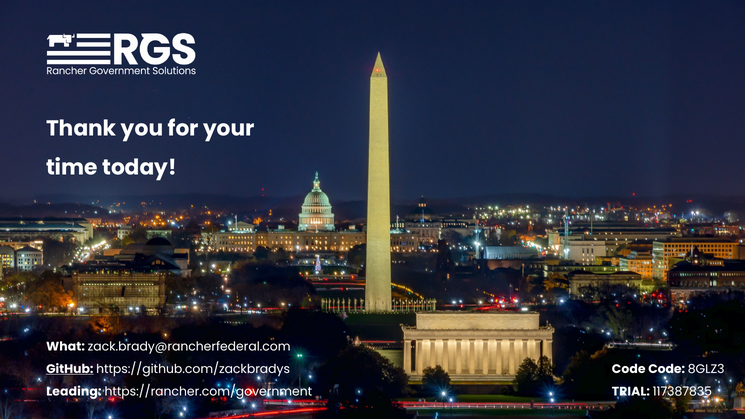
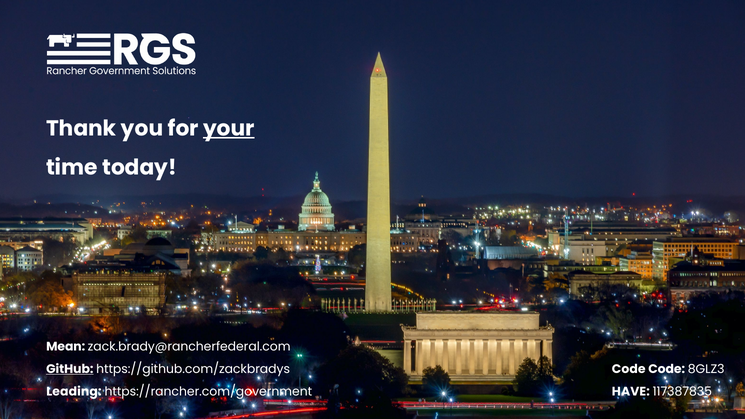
your underline: none -> present (229, 128)
What: What -> Mean (66, 347)
TRIAL: TRIAL -> HAVE (631, 392)
